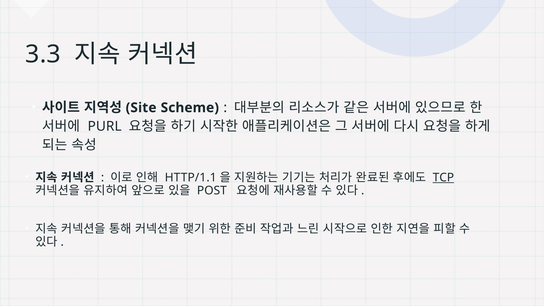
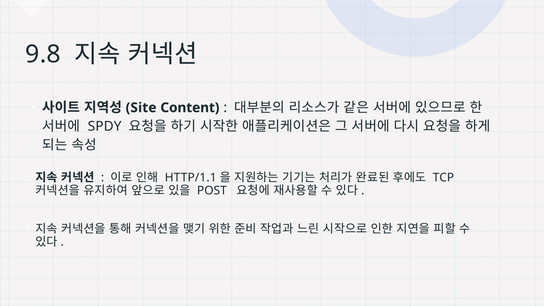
3.3: 3.3 -> 9.8 (43, 54)
Scheme: Scheme -> Content (190, 108)
PURL: PURL -> SPDY (105, 126)
TCP underline: present -> none (443, 177)
